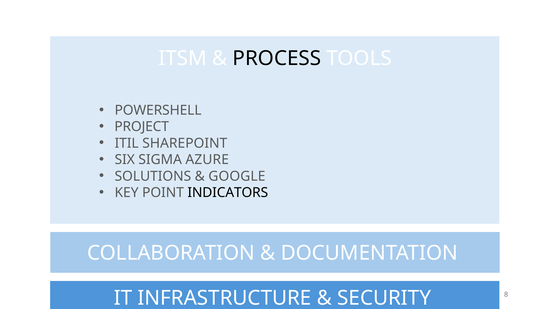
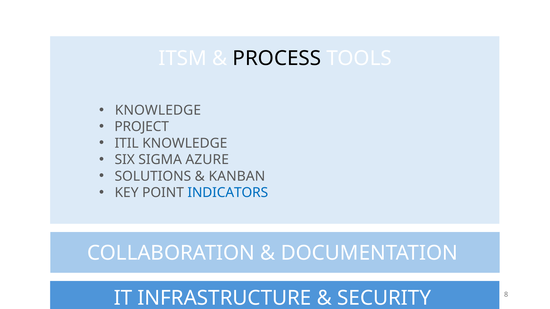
POWERSHELL: POWERSHELL -> KNOWLEDGE (158, 110)
ITIL SHAREPOINT: SHAREPOINT -> KNOWLEDGE (185, 143)
GOOGLE: GOOGLE -> KANBAN (237, 176)
INDICATORS colour: black -> blue (228, 193)
